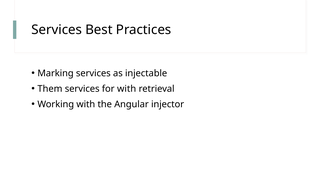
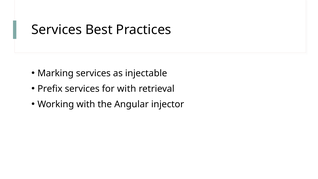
Them: Them -> Prefix (50, 89)
